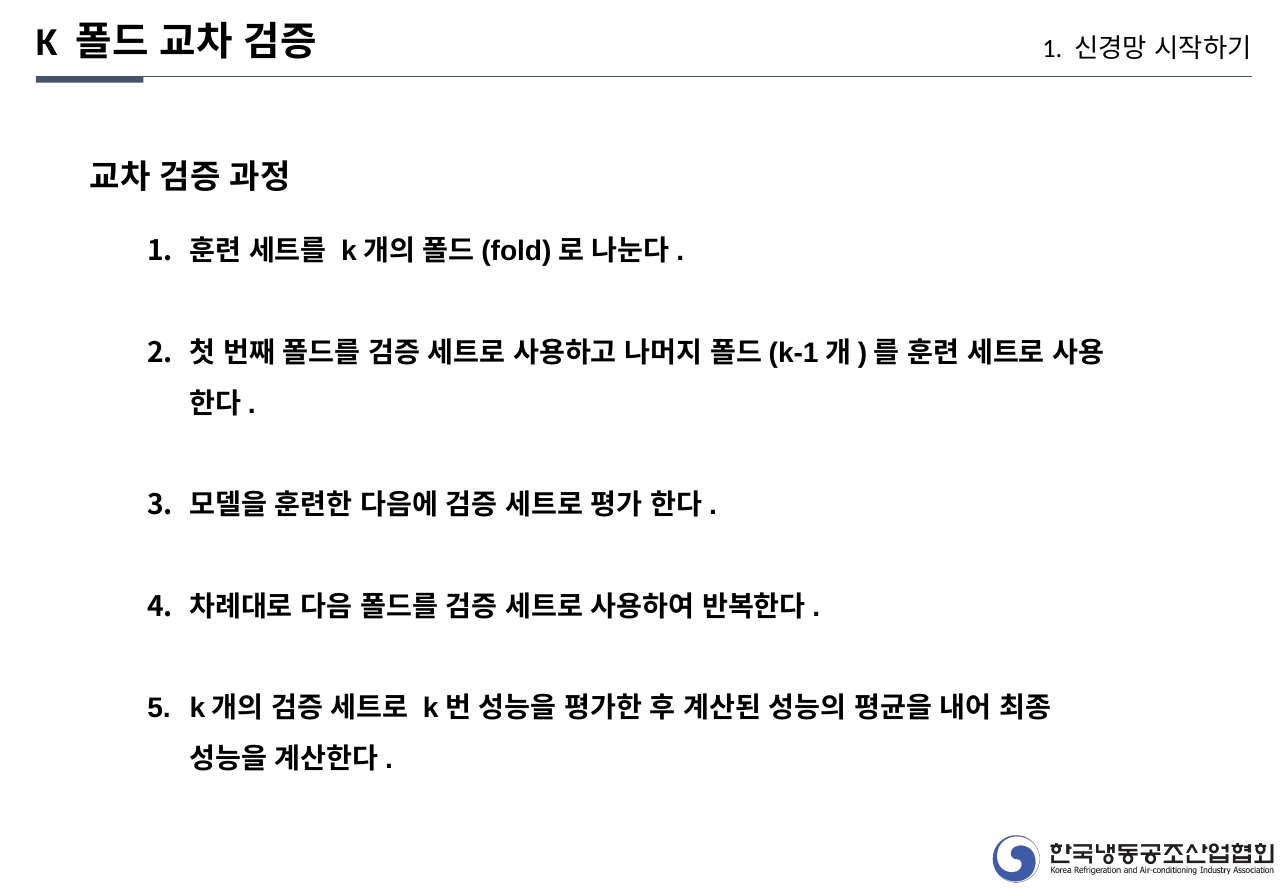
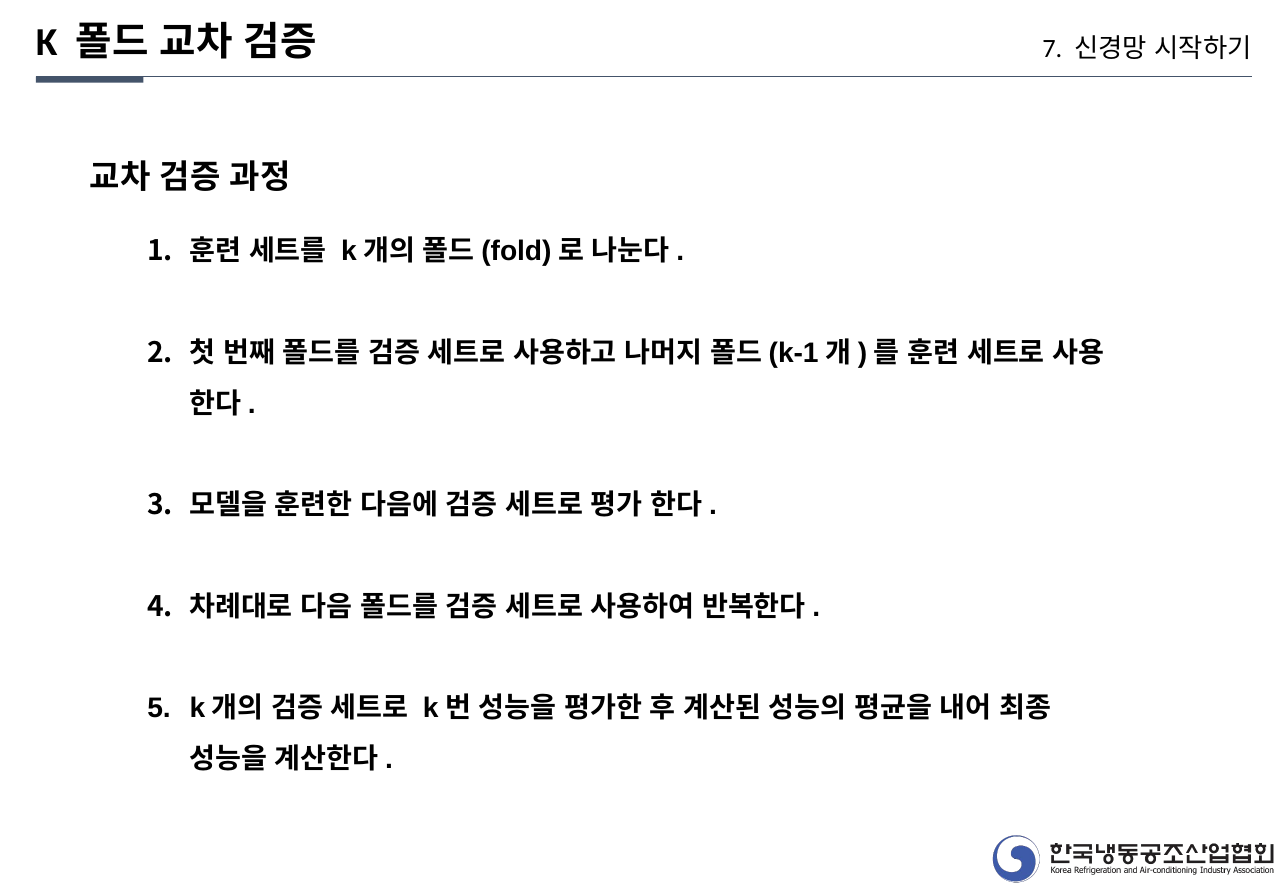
1: 1 -> 7 (1052, 49)
